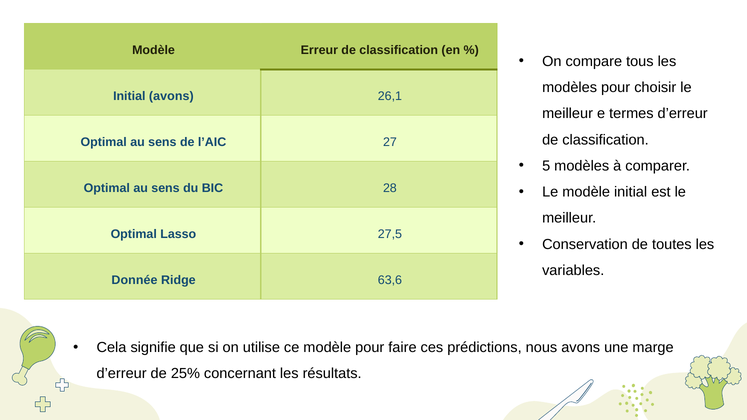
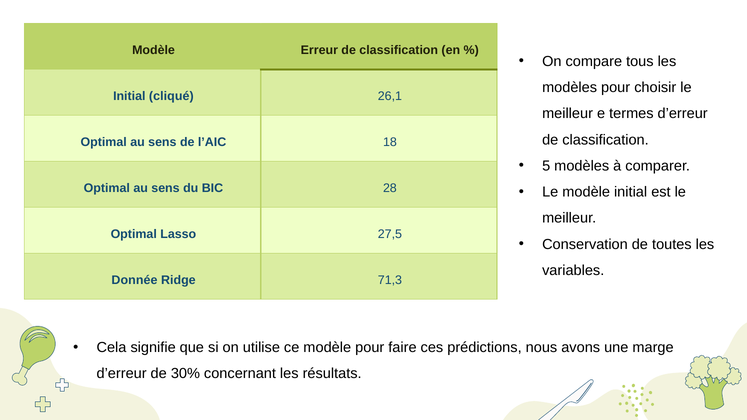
Initial avons: avons -> cliqué (171, 96)
27: 27 -> 18 (390, 142)
63,6: 63,6 -> 71,3 (390, 280)
25%: 25% -> 30% (185, 374)
